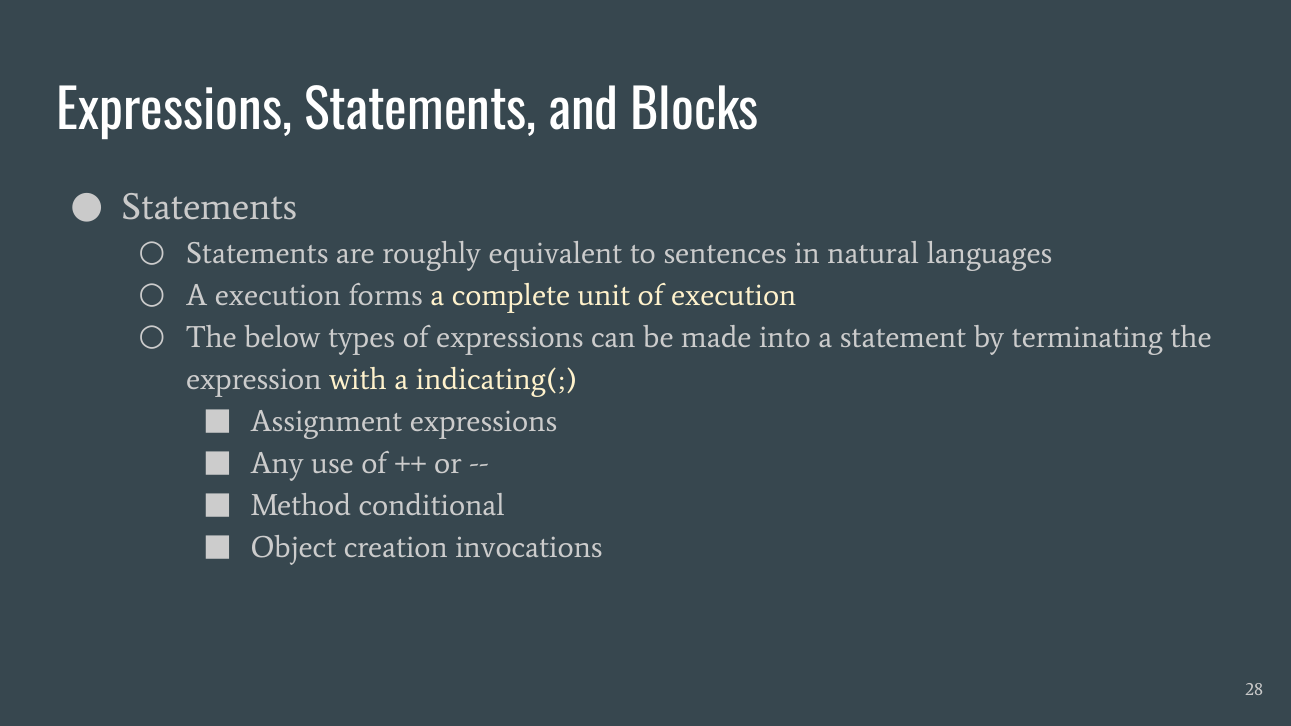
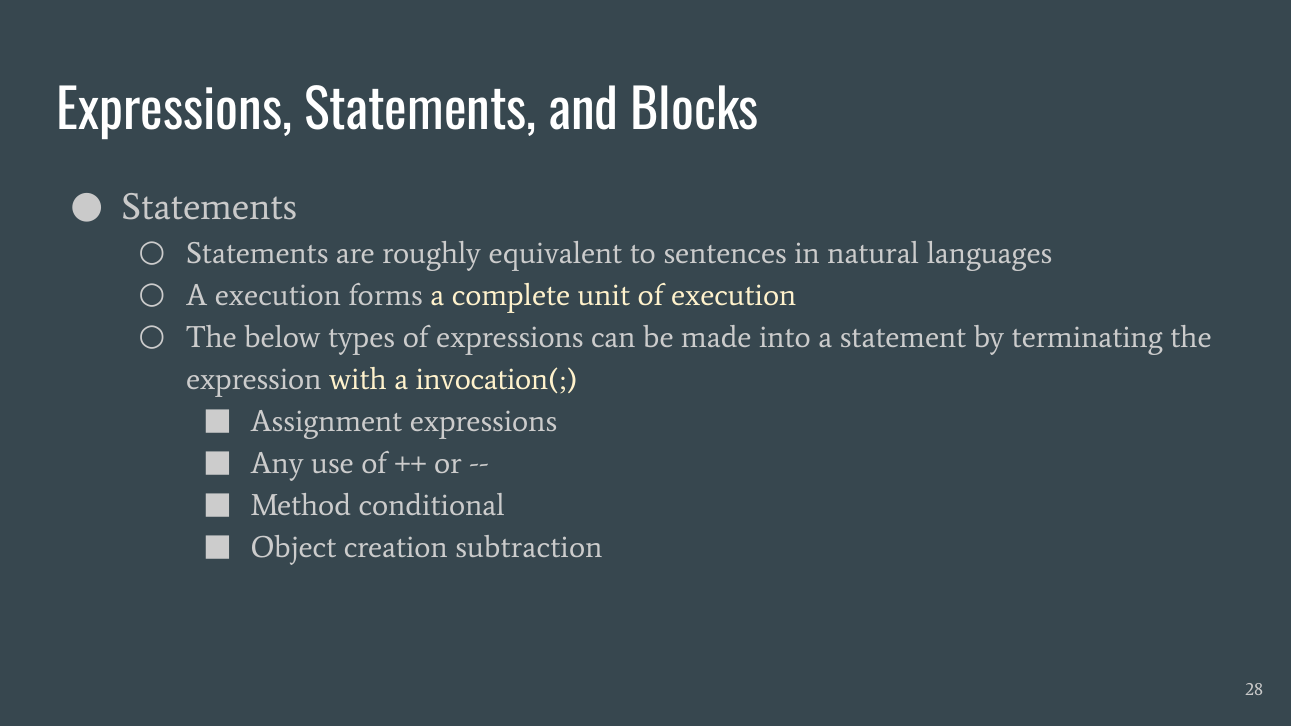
indicating(: indicating( -> invocation( (497, 380)
invocations: invocations -> subtraction (529, 548)
